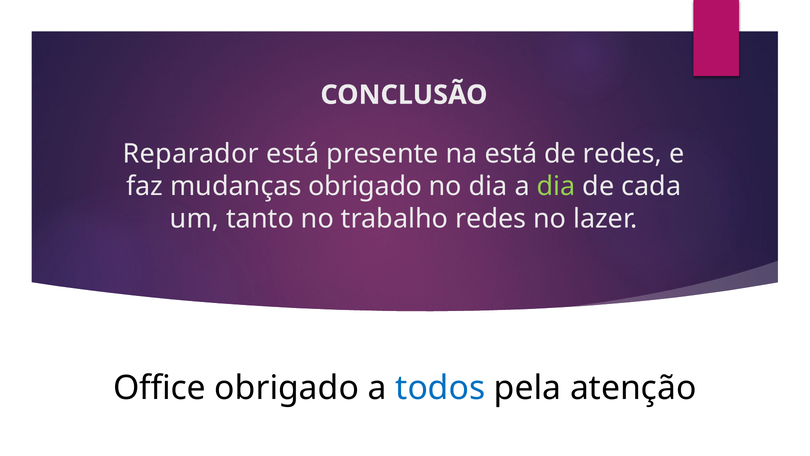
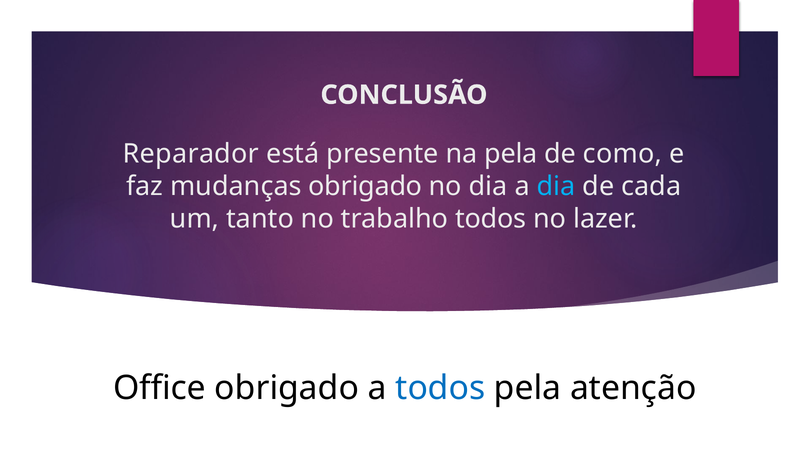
na está: está -> pela (511, 154)
de redes: redes -> como (622, 154)
dia colour: light green -> light blue (556, 186)
trabalho redes: redes -> todos (491, 219)
